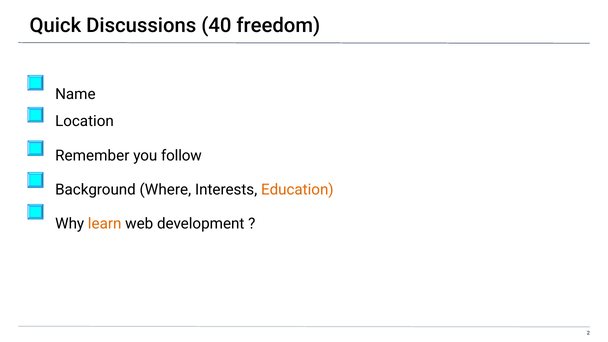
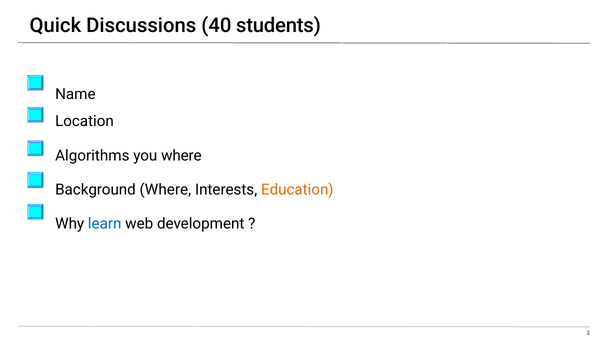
freedom: freedom -> students (278, 26)
Remember: Remember -> Algorithms (92, 156)
you follow: follow -> where (181, 156)
learn colour: orange -> blue (105, 224)
